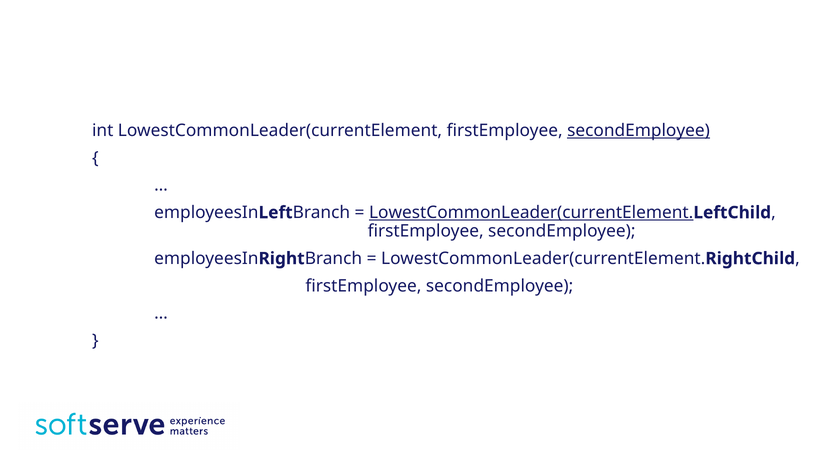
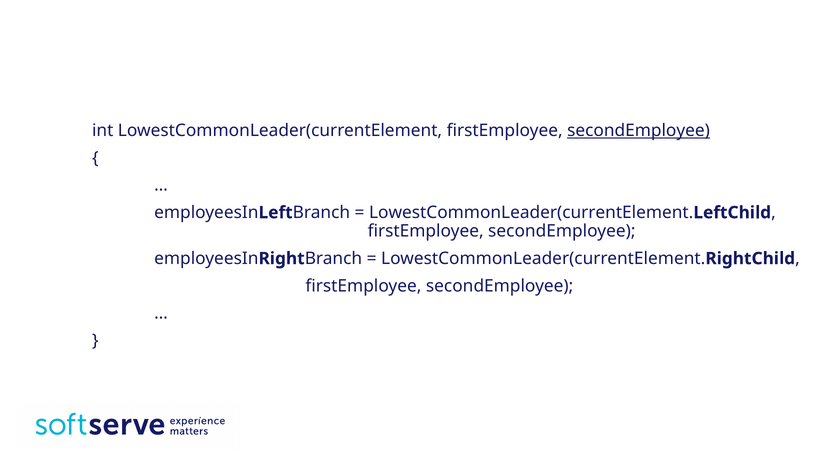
LowestCommonLeader(currentElement underline: present -> none (531, 213)
